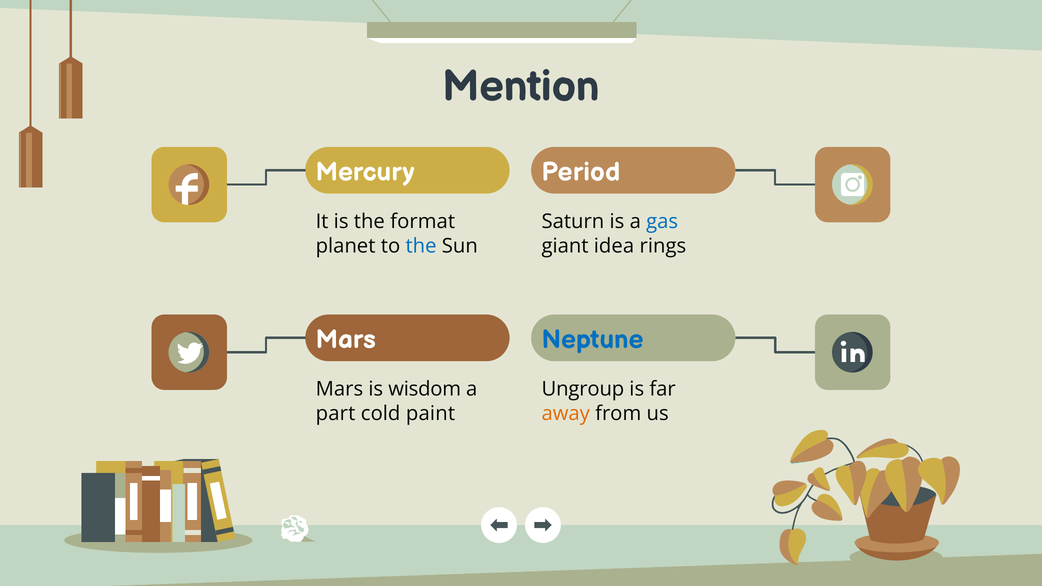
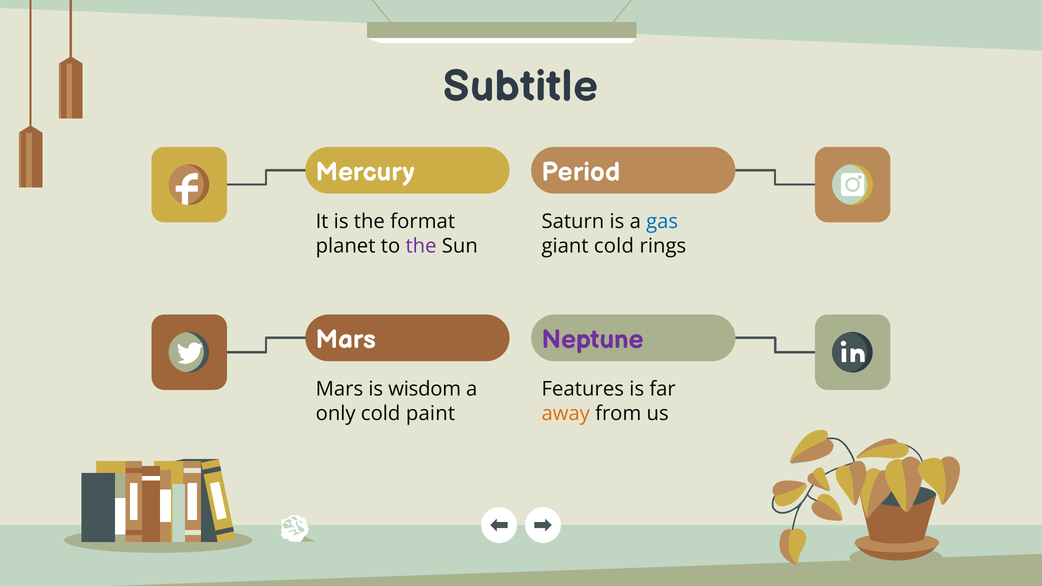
Mention: Mention -> Subtitle (521, 86)
the colour: blue -> purple (421, 246)
giant idea: idea -> cold (614, 246)
Neptune colour: blue -> purple (593, 340)
Ungroup: Ungroup -> Features (583, 389)
part: part -> only (336, 414)
